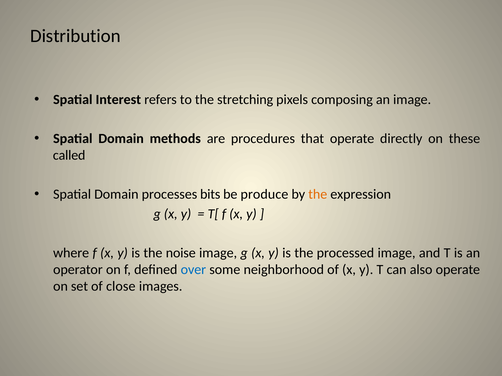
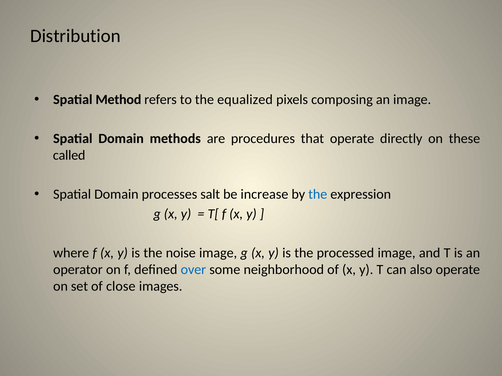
Interest: Interest -> Method (118, 100)
stretching: stretching -> equalized (245, 100)
bits: bits -> salt (210, 195)
produce: produce -> increase (264, 195)
the colour: orange -> blue (318, 195)
